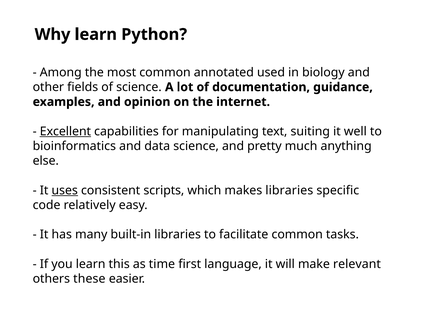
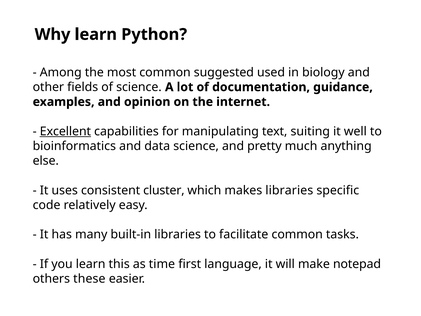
annotated: annotated -> suggested (224, 72)
uses underline: present -> none (65, 190)
scripts: scripts -> cluster (164, 190)
relevant: relevant -> notepad (357, 264)
